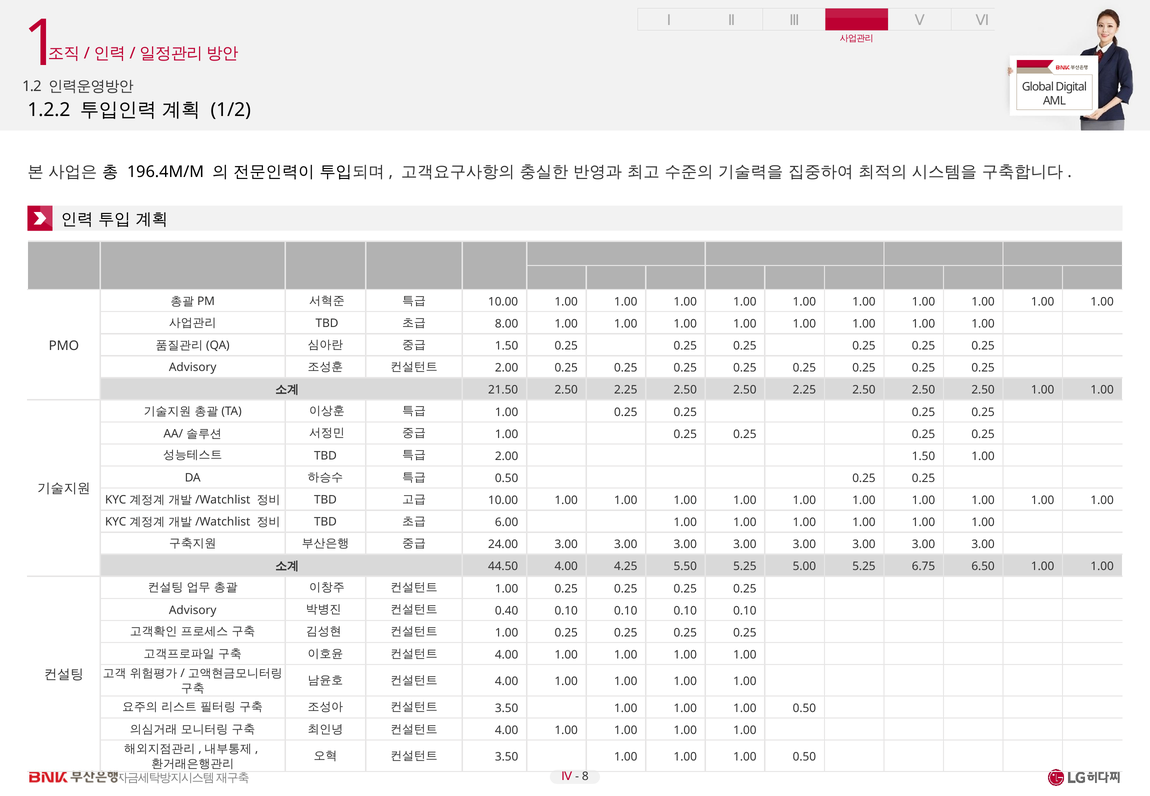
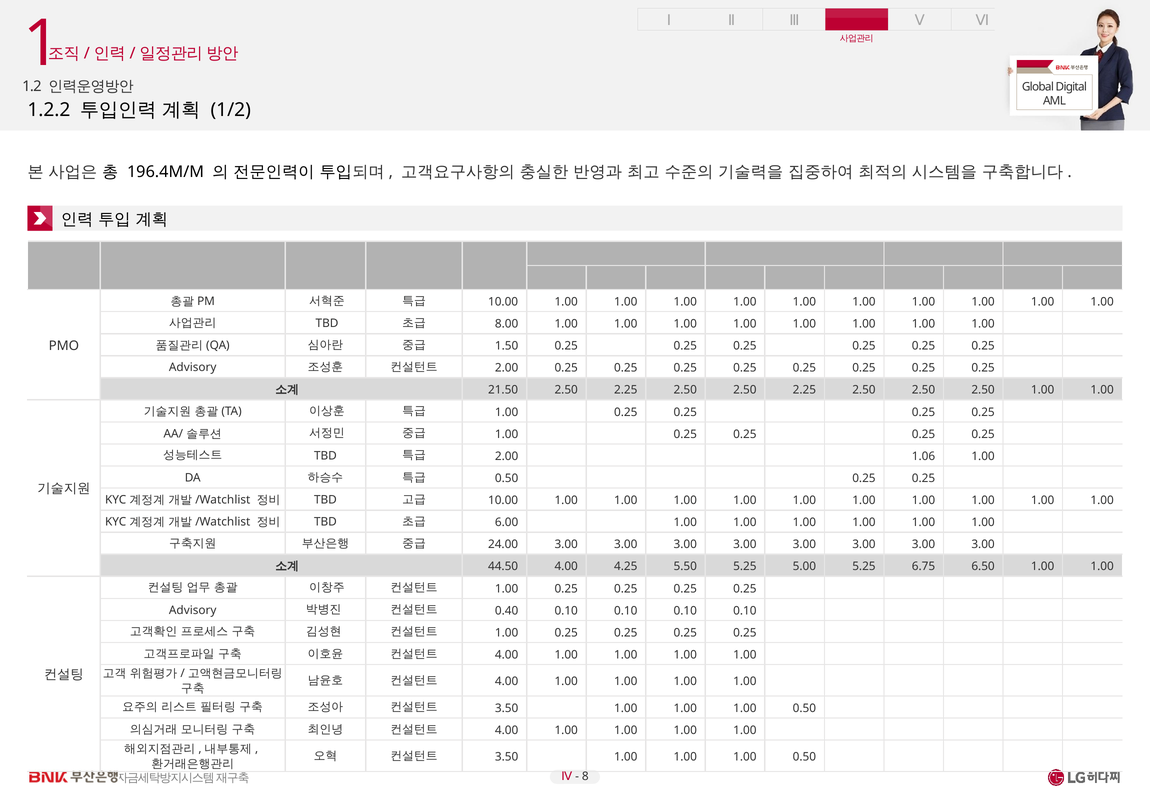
2.00 1.50: 1.50 -> 1.06 (923, 456)
